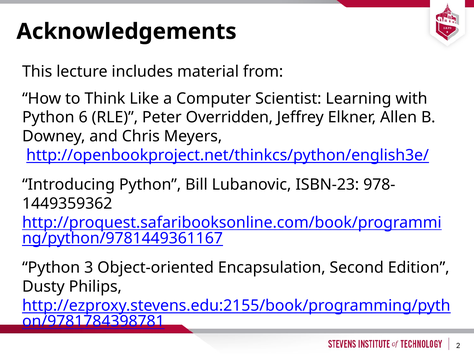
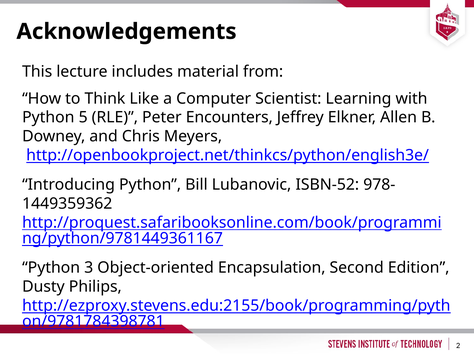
6: 6 -> 5 (83, 118)
Overridden: Overridden -> Encounters (229, 118)
ISBN-23: ISBN-23 -> ISBN-52 (327, 185)
